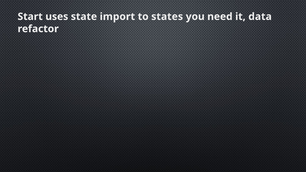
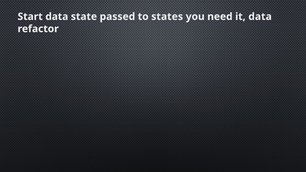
Start uses: uses -> data (57, 17)
import: import -> passed (117, 17)
